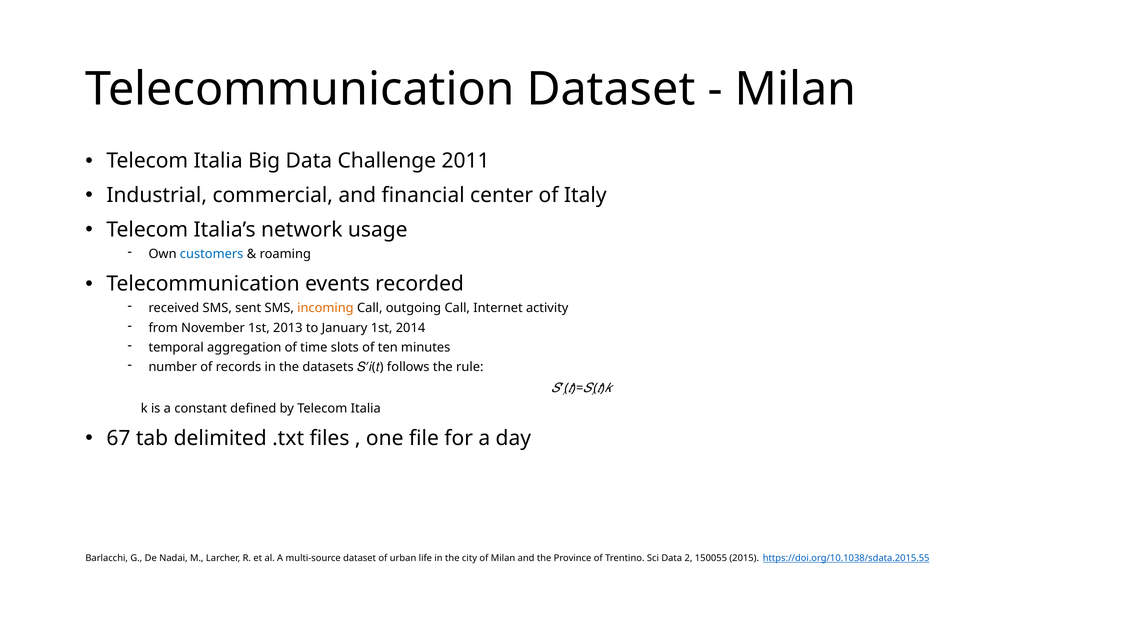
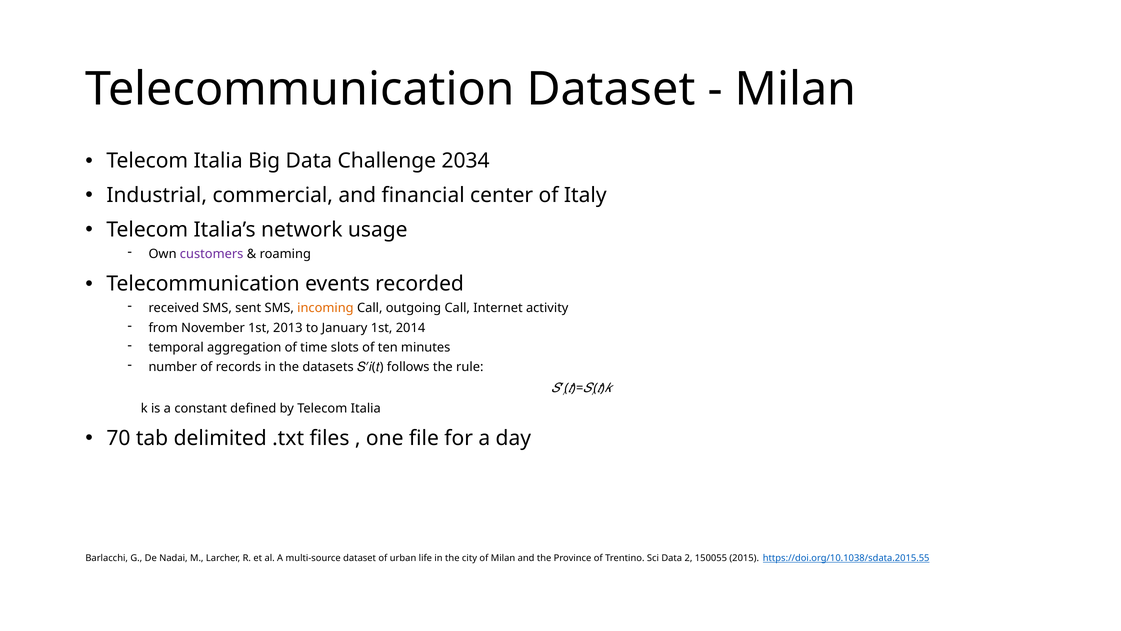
2011: 2011 -> 2034 (466, 161)
customers colour: blue -> purple (212, 254)
67: 67 -> 70 (118, 438)
